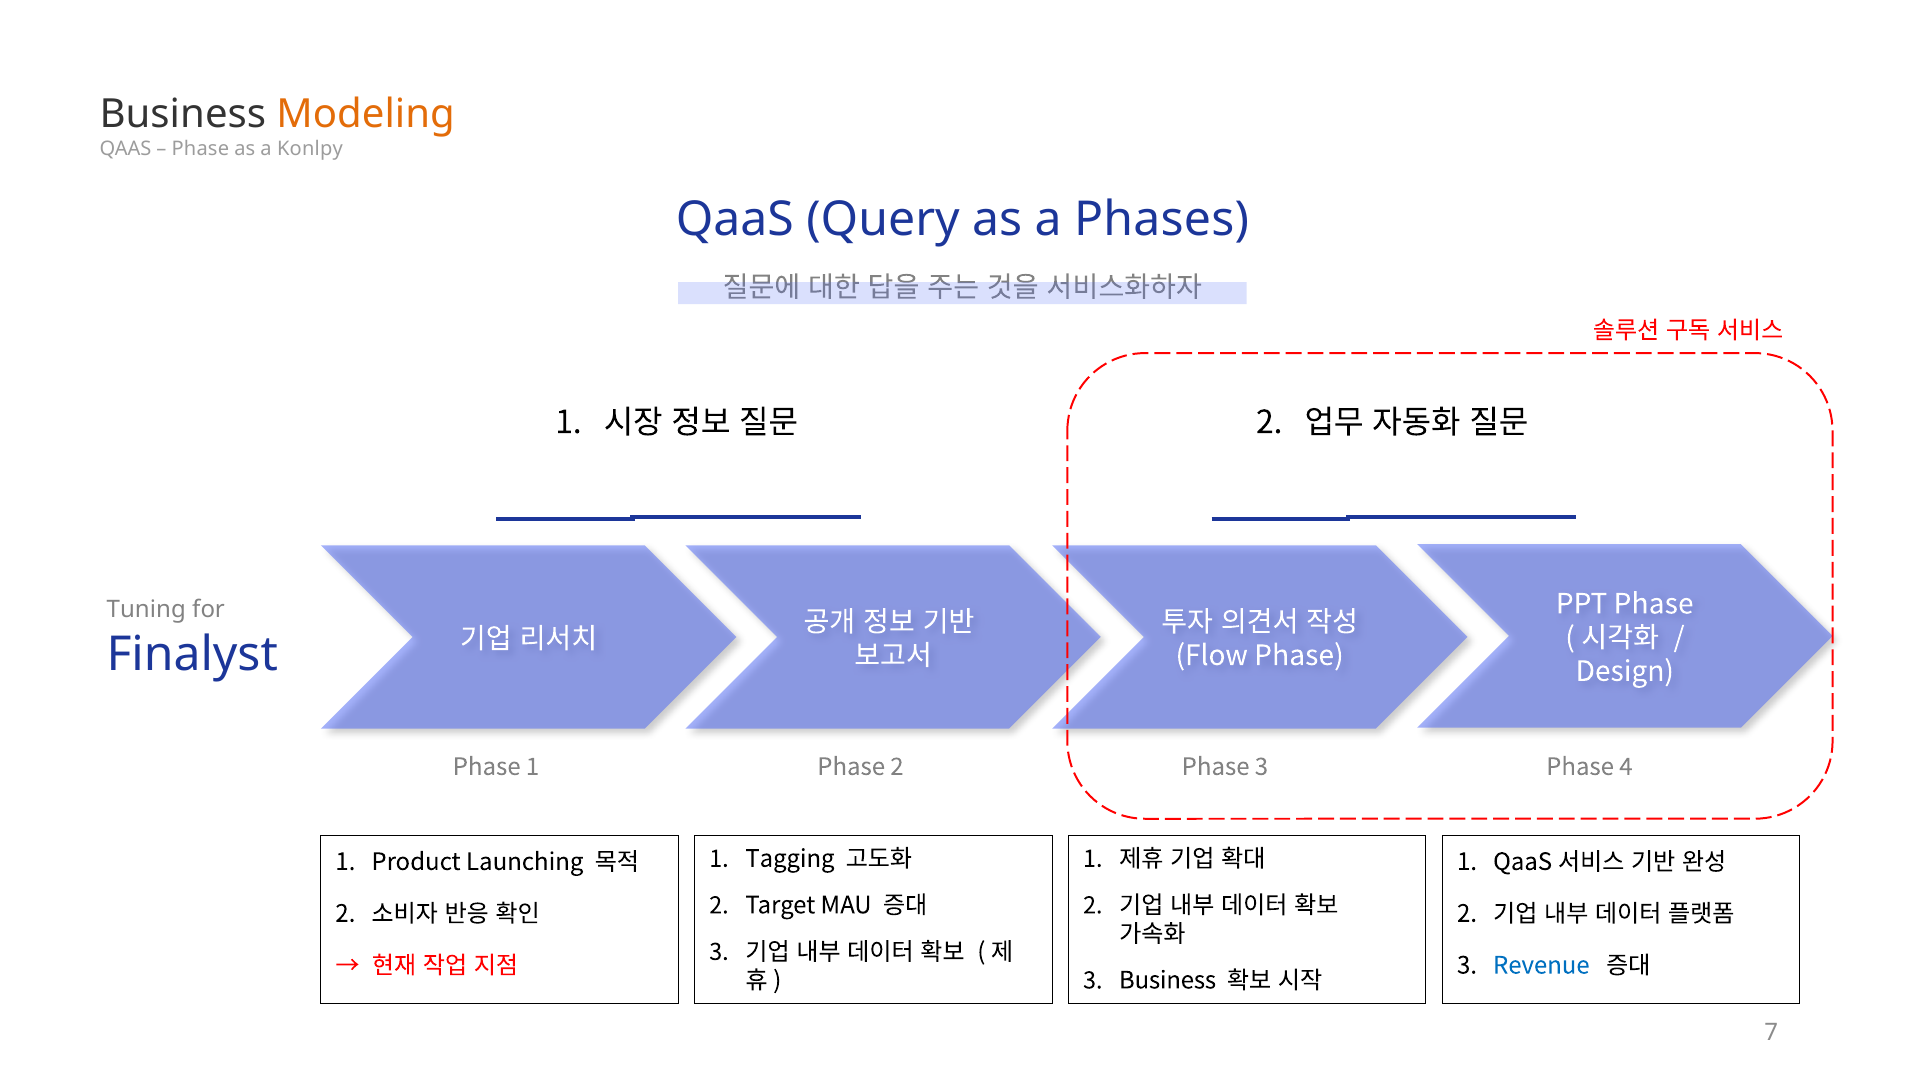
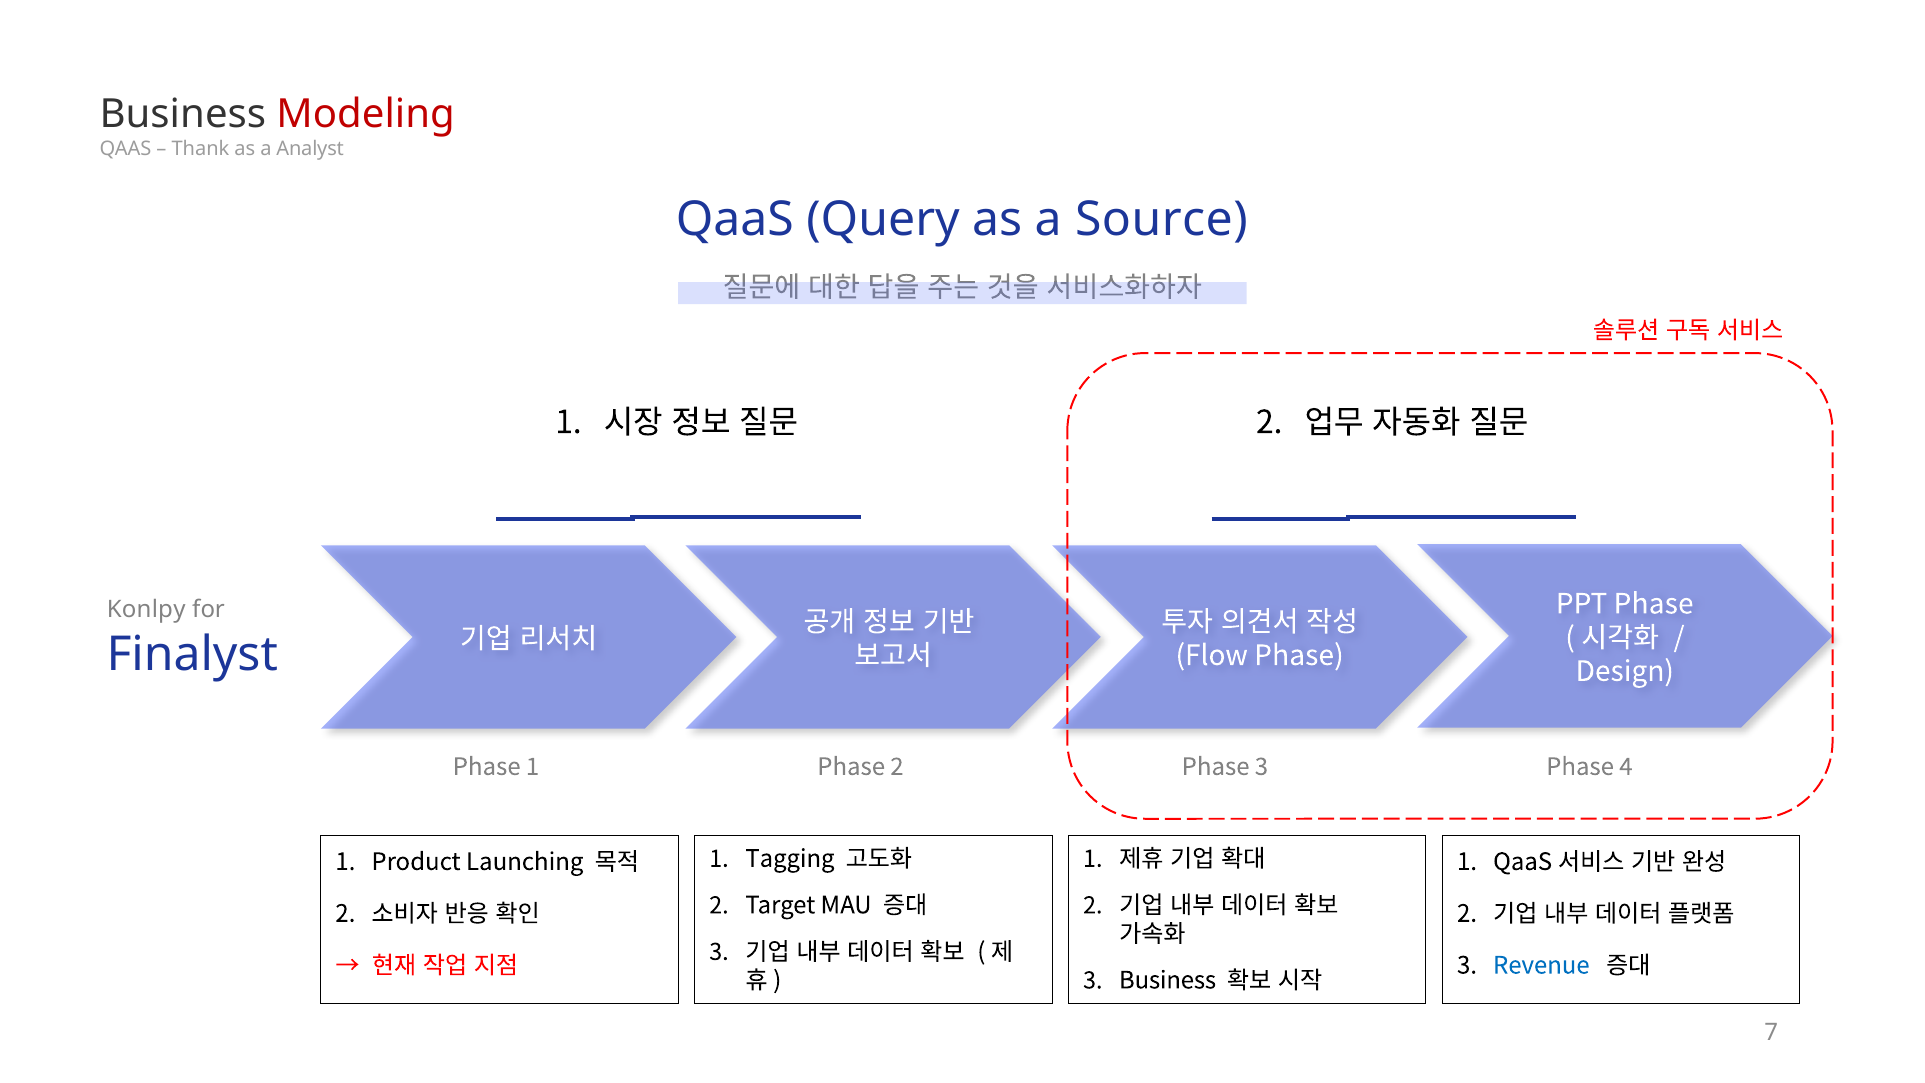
Modeling colour: orange -> red (366, 114)
Phase: Phase -> Thank (200, 149)
Konlpy: Konlpy -> Analyst (310, 149)
Phases: Phases -> Source (1161, 219)
Tuning: Tuning -> Konlpy (146, 609)
